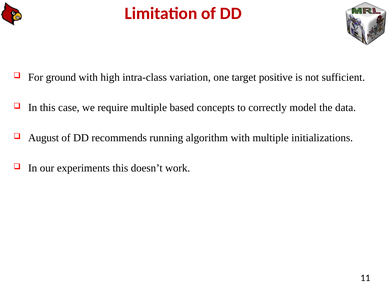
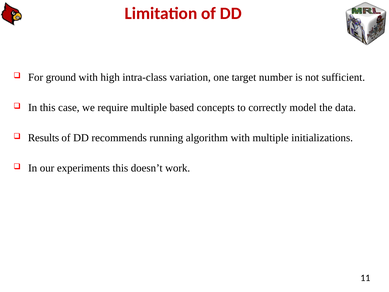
positive: positive -> number (276, 77)
August: August -> Results (44, 138)
